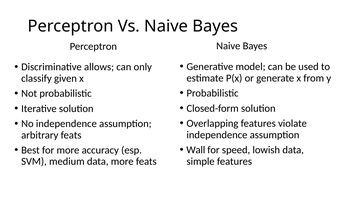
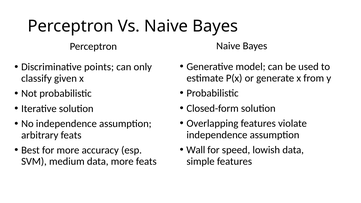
allows: allows -> points (99, 67)
